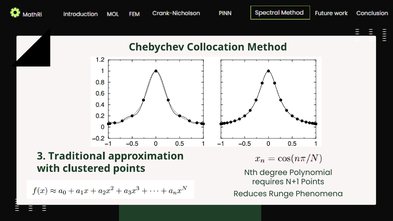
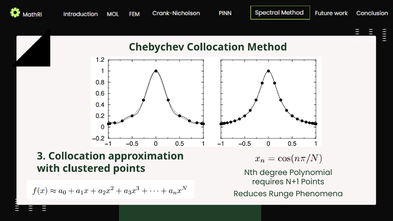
3 Traditional: Traditional -> Collocation (77, 156)
